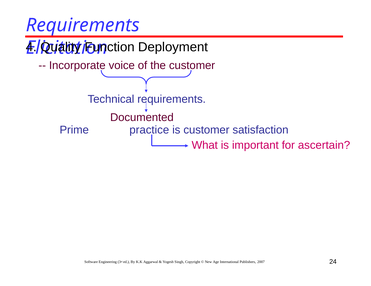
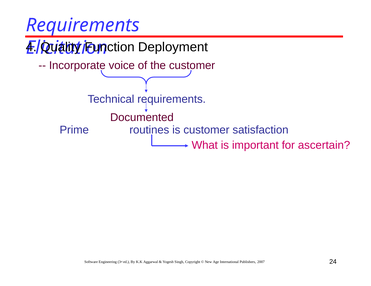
practice: practice -> routines (149, 130)
